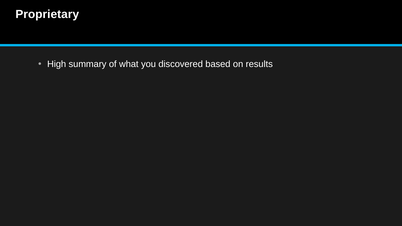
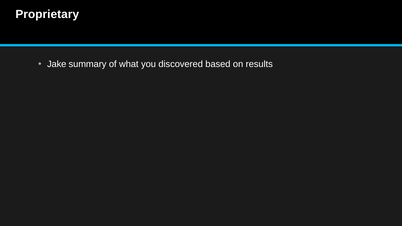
High: High -> Jake (57, 64)
